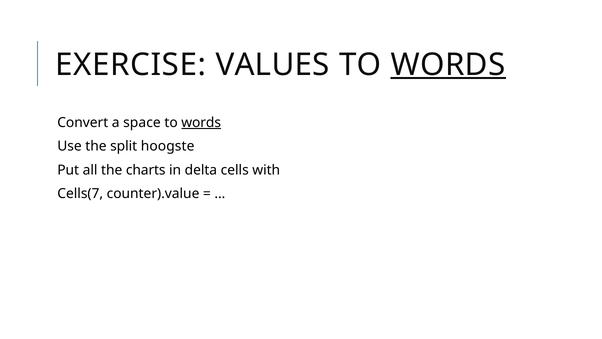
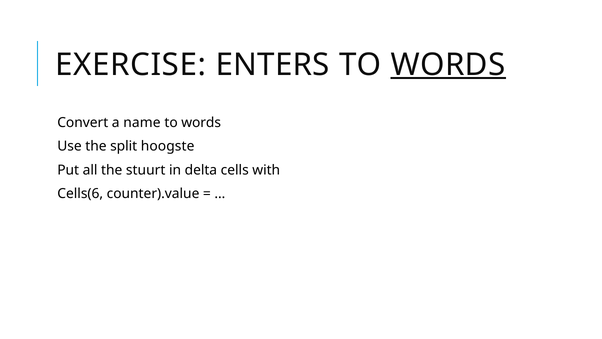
VALUES: VALUES -> ENTERS (273, 65)
space: space -> name (142, 122)
words underline: present -> none (201, 122)
charts: charts -> stuurt (146, 170)
Cells(7: Cells(7 -> Cells(6 (80, 194)
